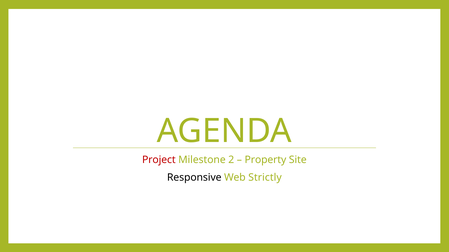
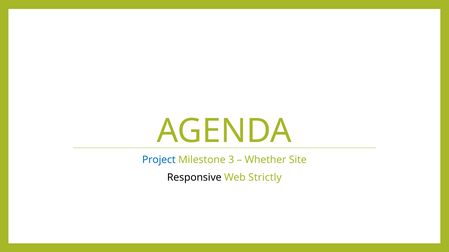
Project colour: red -> blue (159, 160)
2: 2 -> 3 (231, 160)
Property: Property -> Whether (265, 160)
